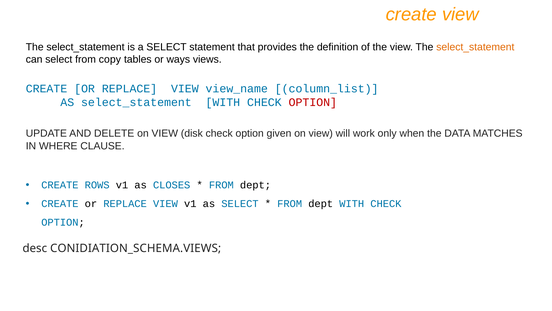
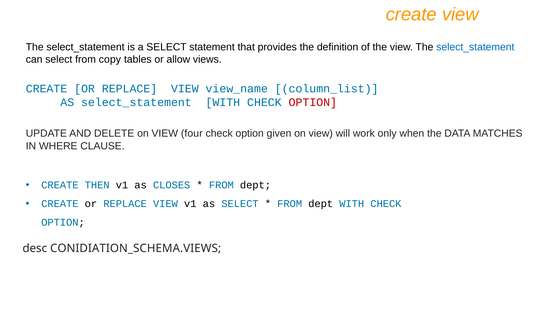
select_statement colour: orange -> blue (475, 47)
ways: ways -> allow (178, 59)
disk: disk -> four (192, 133)
ROWS: ROWS -> THEN (97, 185)
